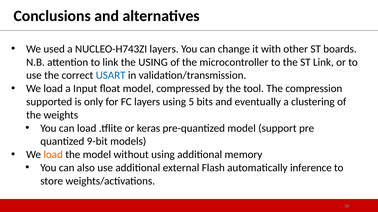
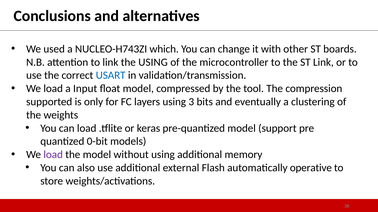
NUCLEO-H743ZI layers: layers -> which (164, 49)
5: 5 -> 3 (191, 102)
9-bit: 9-bit -> 0-bit (97, 142)
load colour: orange -> purple (53, 155)
inference: inference -> operative (311, 168)
